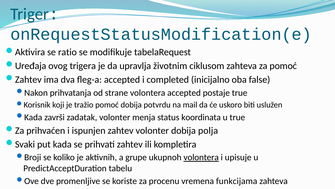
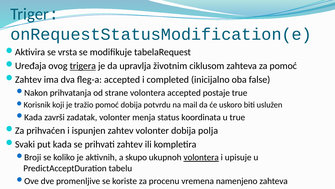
ratio: ratio -> vrsta (67, 52)
trigera underline: none -> present (83, 66)
grupe: grupe -> skupo (136, 157)
funkcijama: funkcijama -> namenjeno (237, 181)
